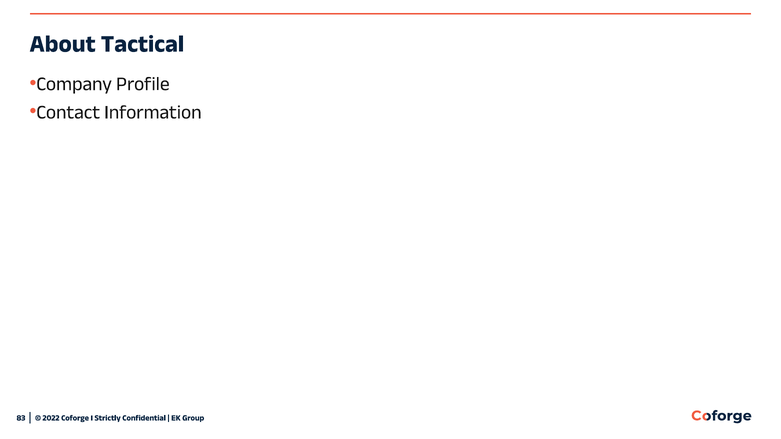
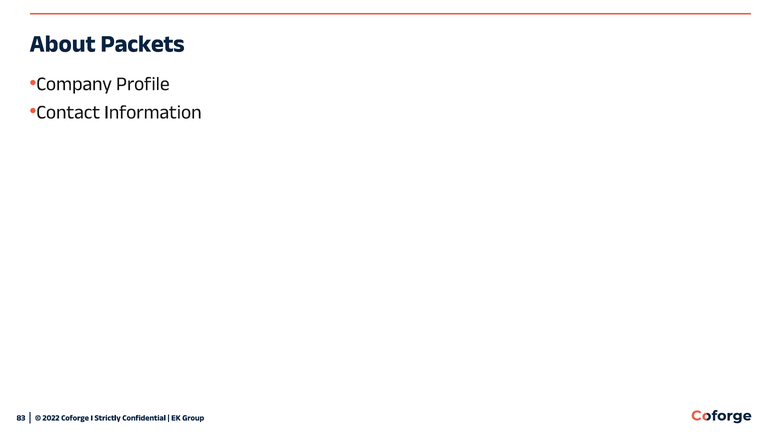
Tactical: Tactical -> Packets (143, 44)
